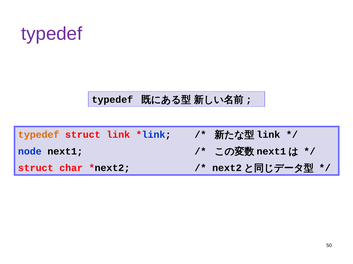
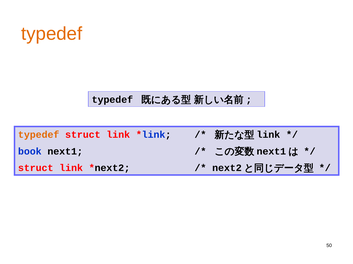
typedef colour: purple -> orange (52, 34)
node: node -> book (30, 152)
char: char -> link (71, 168)
